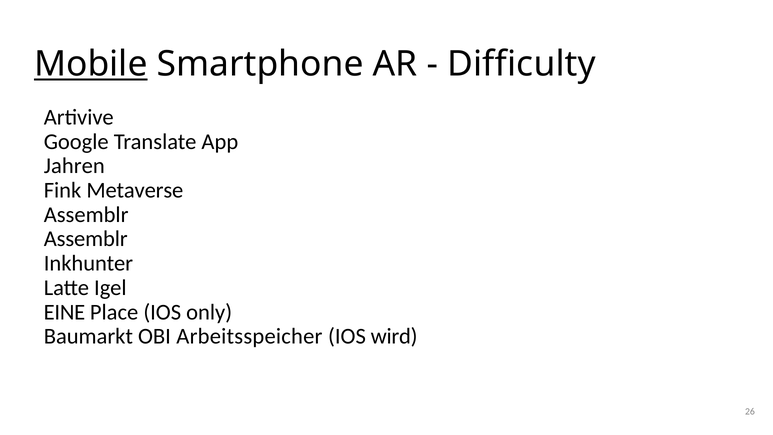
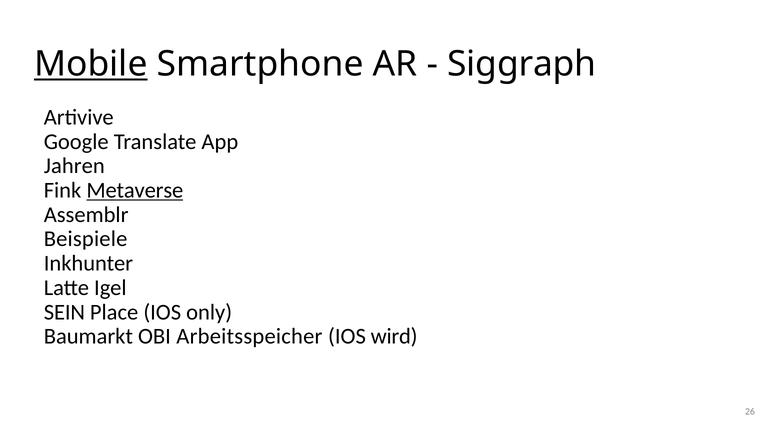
Difficulty: Difficulty -> Siggraph (522, 64)
Metaverse underline: none -> present (135, 190)
Assemblr: Assemblr -> Beispiele (86, 239)
EINE: EINE -> SEIN (64, 312)
